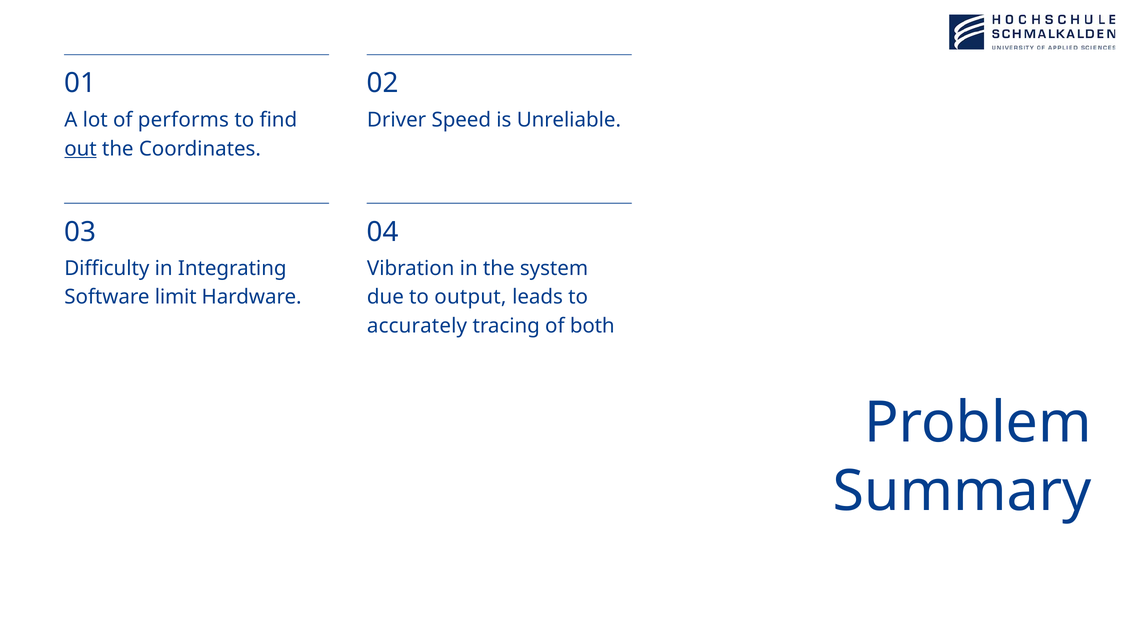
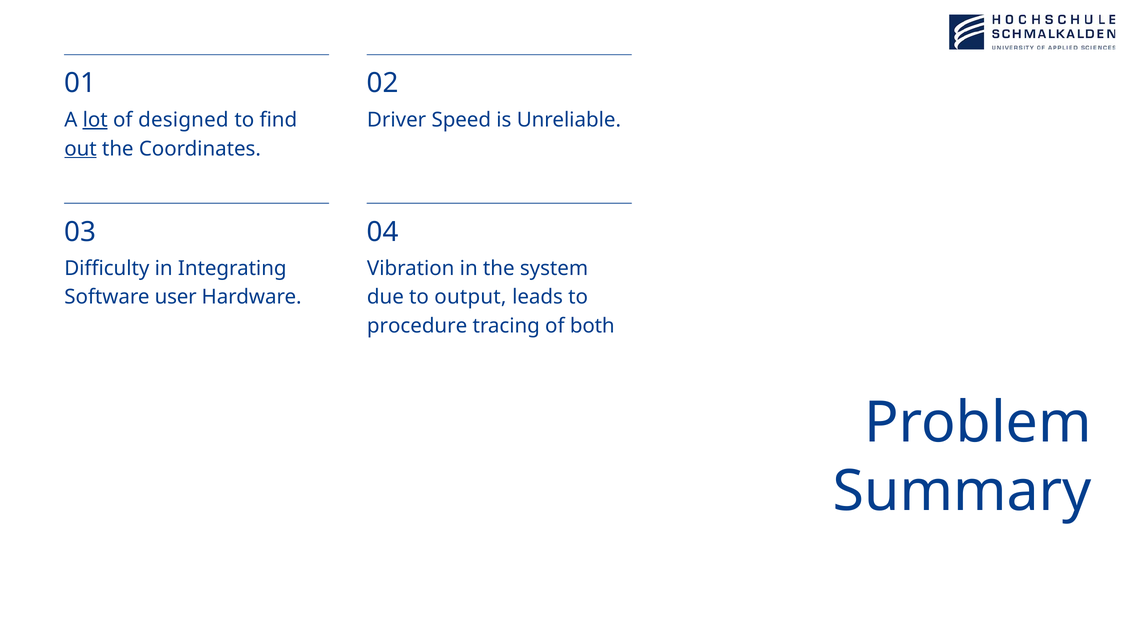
lot underline: none -> present (95, 120)
performs: performs -> designed (183, 120)
limit: limit -> user (176, 297)
accurately: accurately -> procedure (417, 326)
